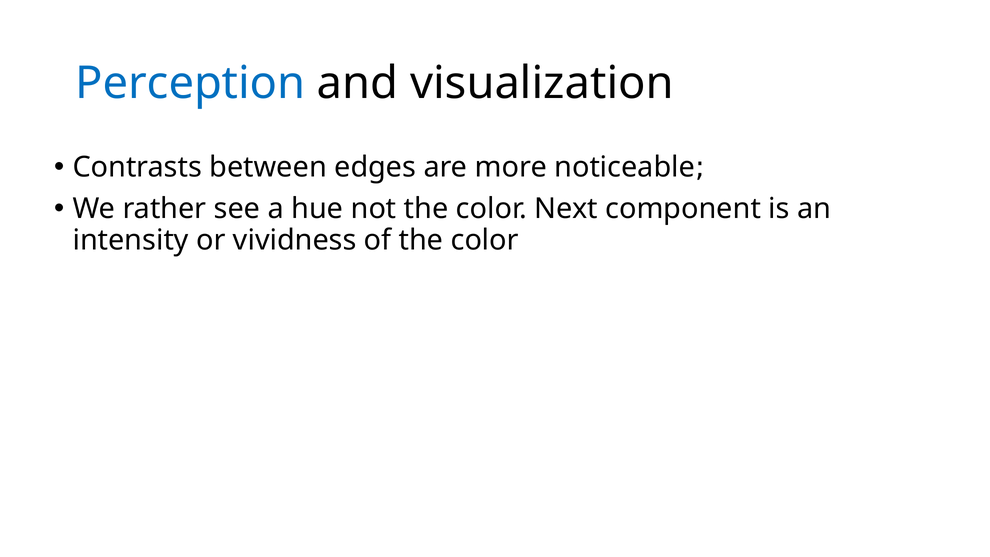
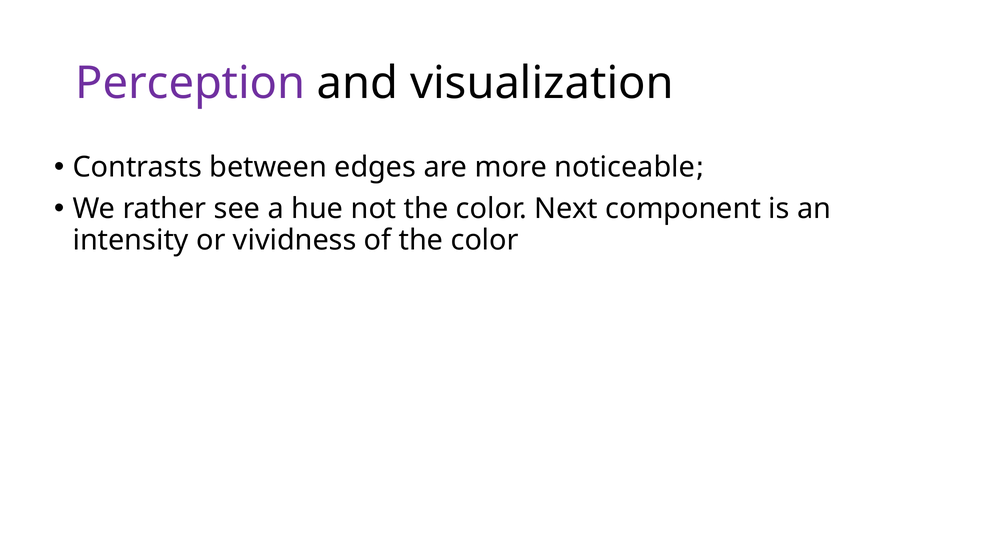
Perception colour: blue -> purple (190, 83)
